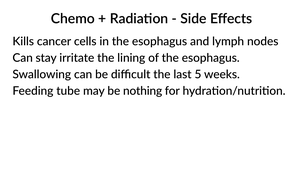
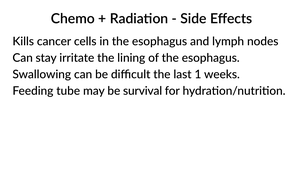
5: 5 -> 1 (198, 75)
nothing: nothing -> survival (143, 91)
